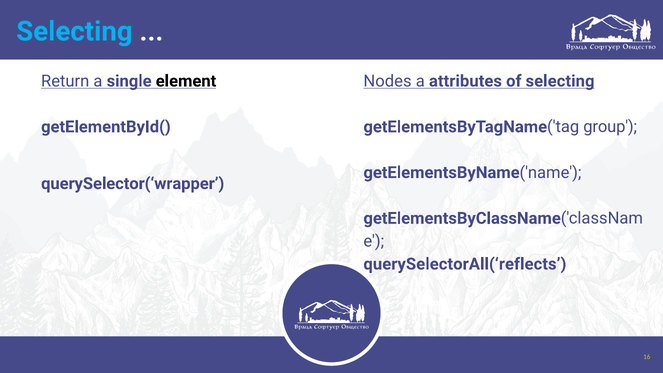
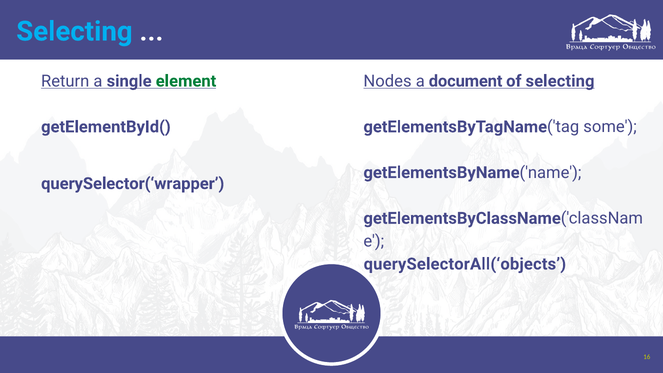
element colour: black -> green (186, 81)
attributes: attributes -> document (466, 81)
group: group -> some (610, 127)
querySelectorAll(‘reflects: querySelectorAll(‘reflects -> querySelectorAll(‘objects (465, 264)
